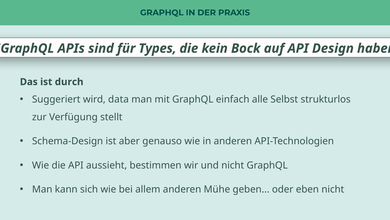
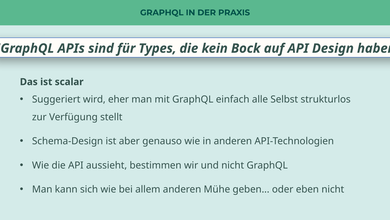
durch: durch -> scalar (69, 82)
data: data -> eher (119, 99)
